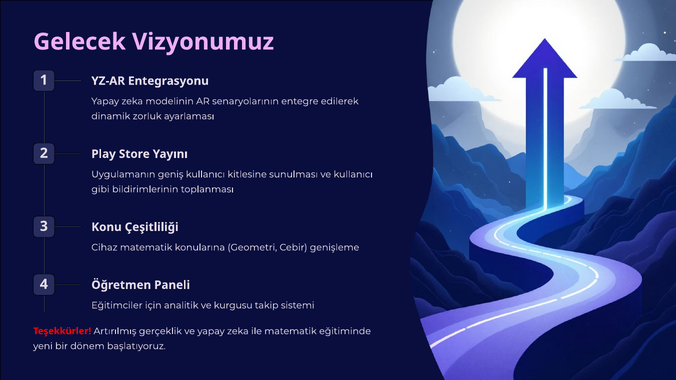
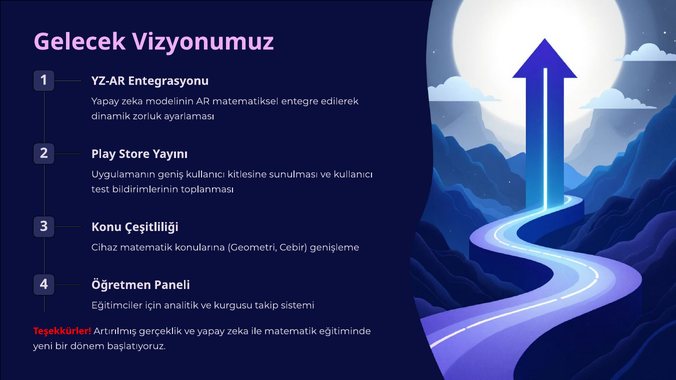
senaryolarının: senaryolarının -> matematiksel (245, 101)
gibi: gibi -> test (100, 189)
